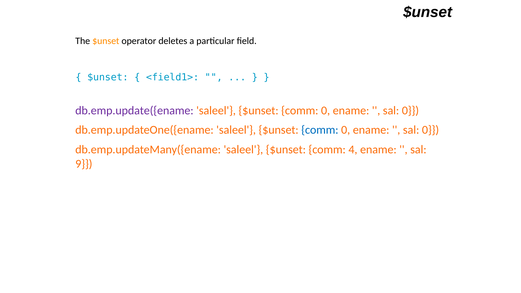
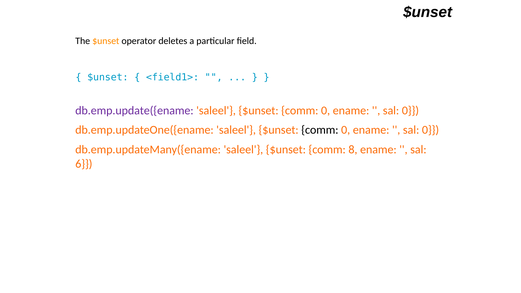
comm colour: blue -> black (320, 130)
4: 4 -> 8 (353, 150)
9: 9 -> 6 (84, 164)
